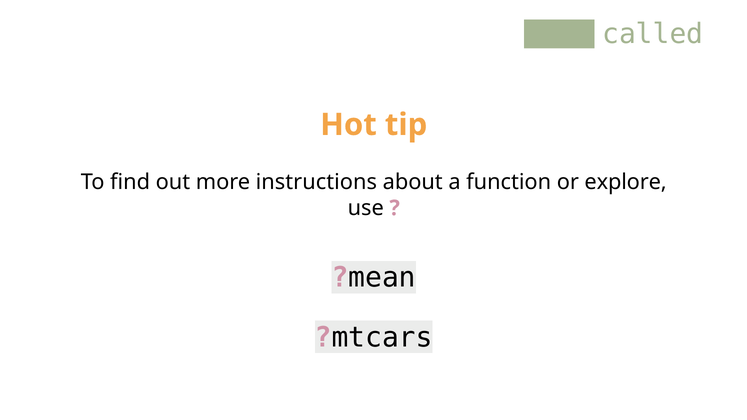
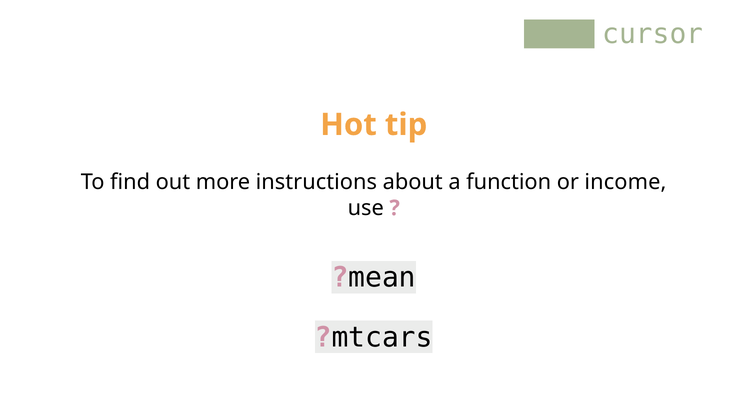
called: called -> cursor (653, 34)
explore: explore -> income (625, 182)
